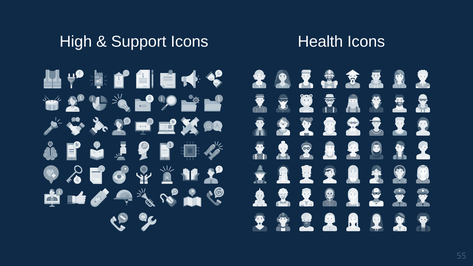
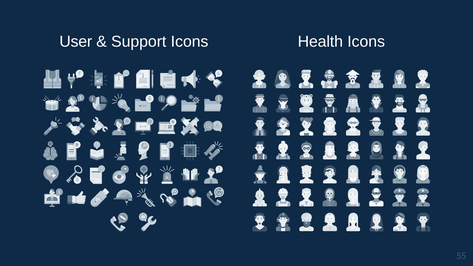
High: High -> User (76, 42)
